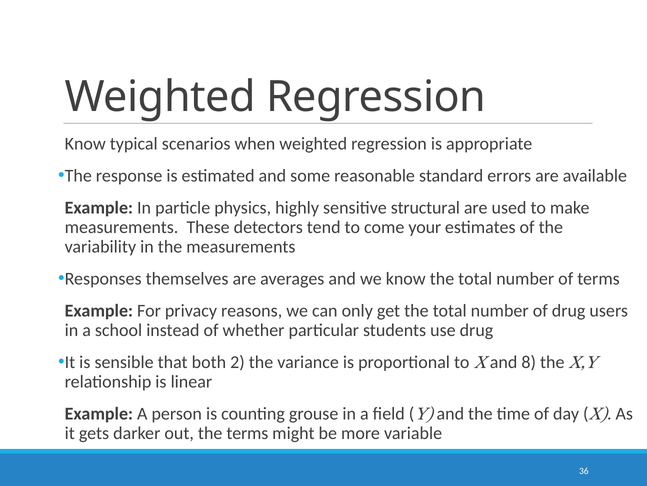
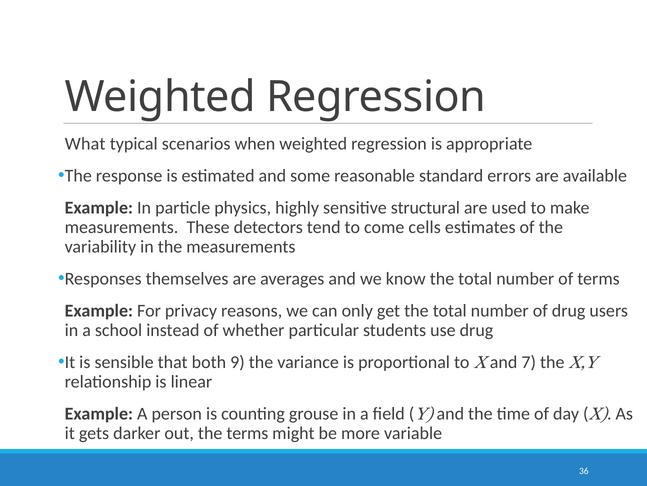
Know: Know -> What (85, 143)
your: your -> cells (425, 227)
2: 2 -> 9 (237, 362)
8: 8 -> 7 (529, 362)
